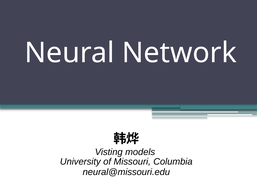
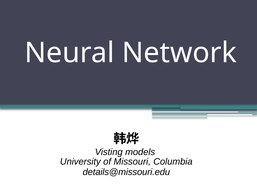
neural@missouri.edu: neural@missouri.edu -> details@missouri.edu (126, 172)
